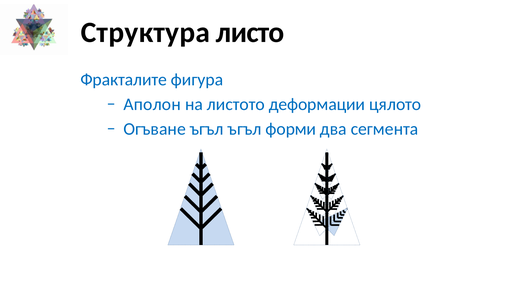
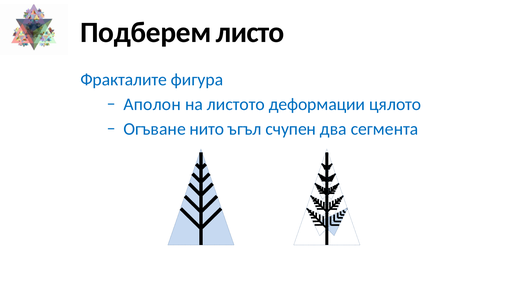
Структура: Структура -> Подберем (146, 32)
Огъване ъгъл: ъгъл -> нито (207, 129)
форми: форми -> счупен (291, 129)
